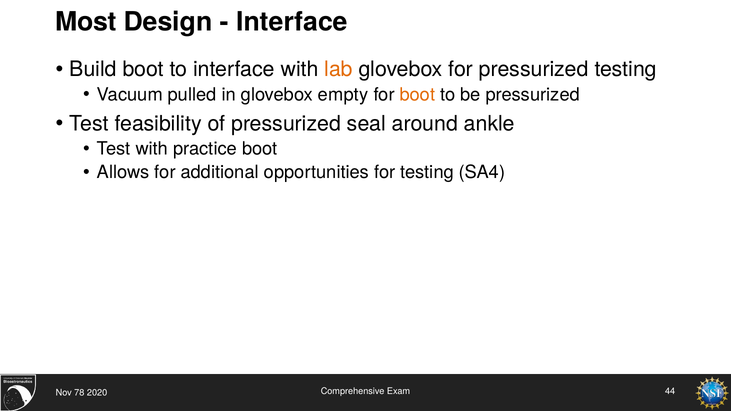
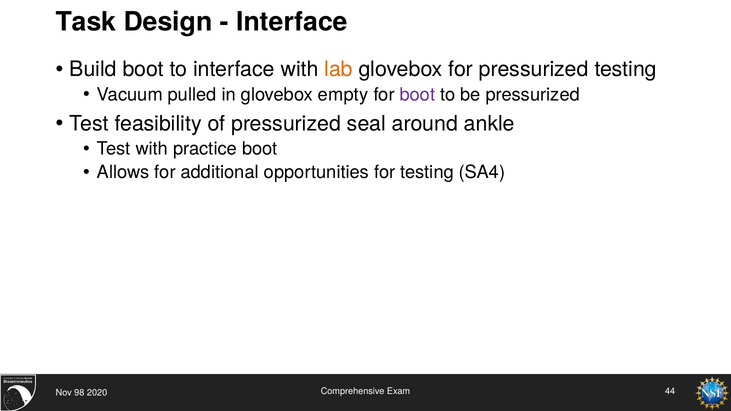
Most: Most -> Task (86, 22)
boot colour: orange -> purple (417, 95)
78: 78 -> 98 (79, 393)
